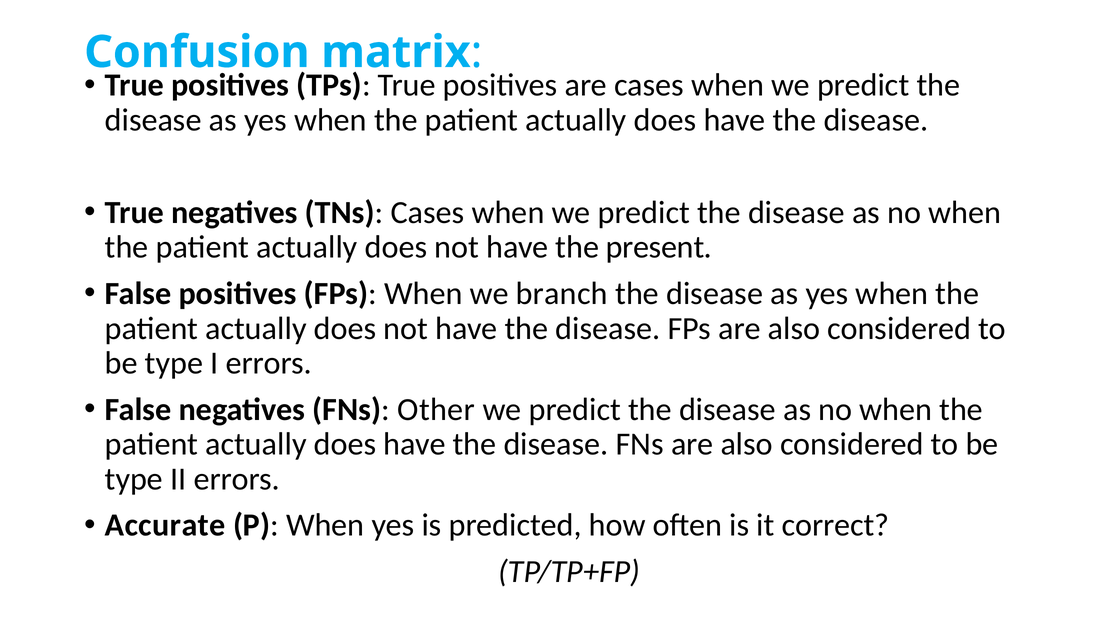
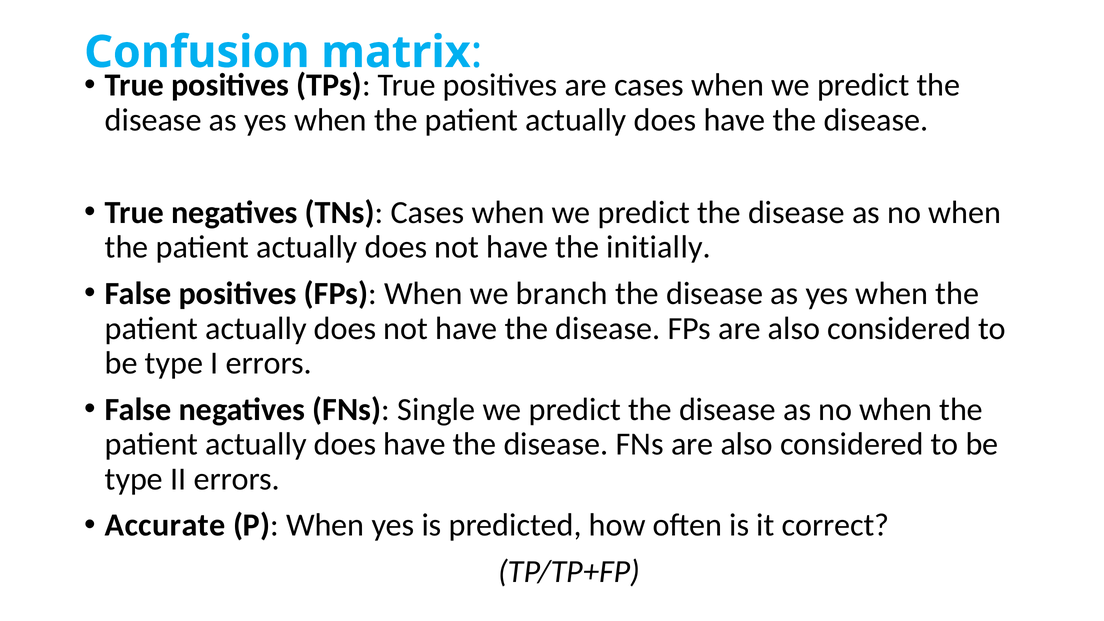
present: present -> initially (659, 247)
Other: Other -> Single (436, 409)
